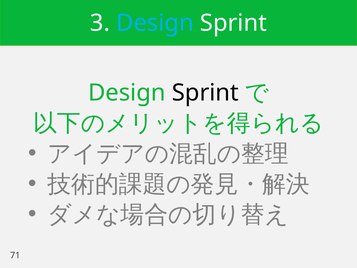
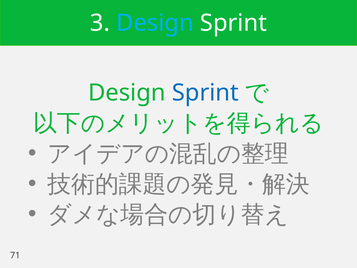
Sprint colour: black -> blue (205, 93)
